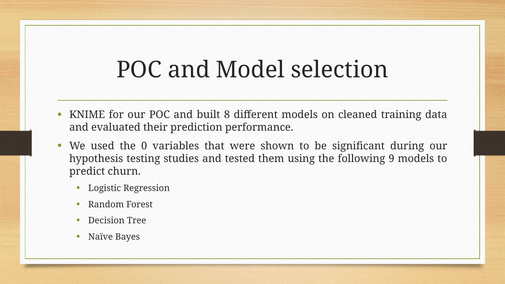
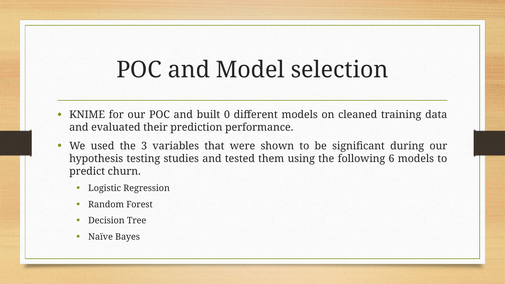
8: 8 -> 0 (227, 115)
0: 0 -> 3 (144, 146)
9: 9 -> 6 (391, 159)
